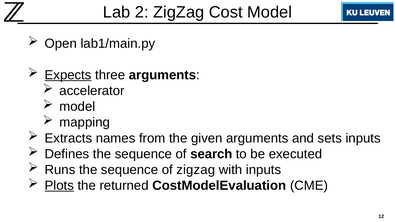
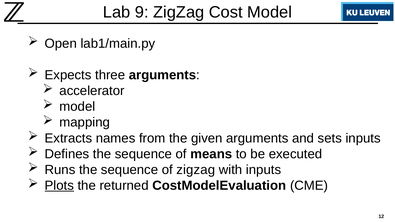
2: 2 -> 9 (142, 12)
Expects underline: present -> none (68, 75)
search: search -> means (211, 154)
